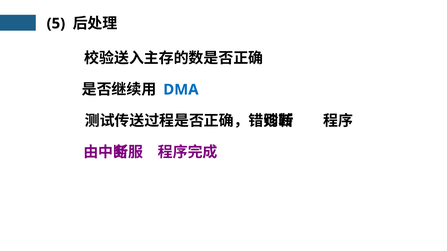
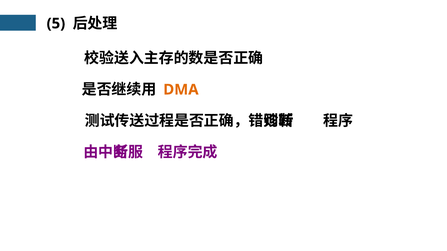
DMA colour: blue -> orange (181, 90)
